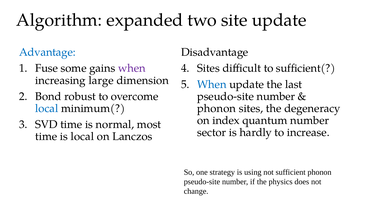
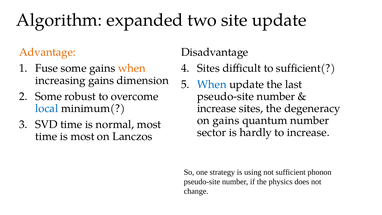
Advantage colour: blue -> orange (47, 52)
when colour: purple -> orange (132, 68)
increasing large: large -> gains (101, 80)
Bond: Bond -> Some (48, 96)
phonon: phonon -> increase (217, 108)
on index: index -> gains (226, 120)
is local: local -> most (83, 136)
